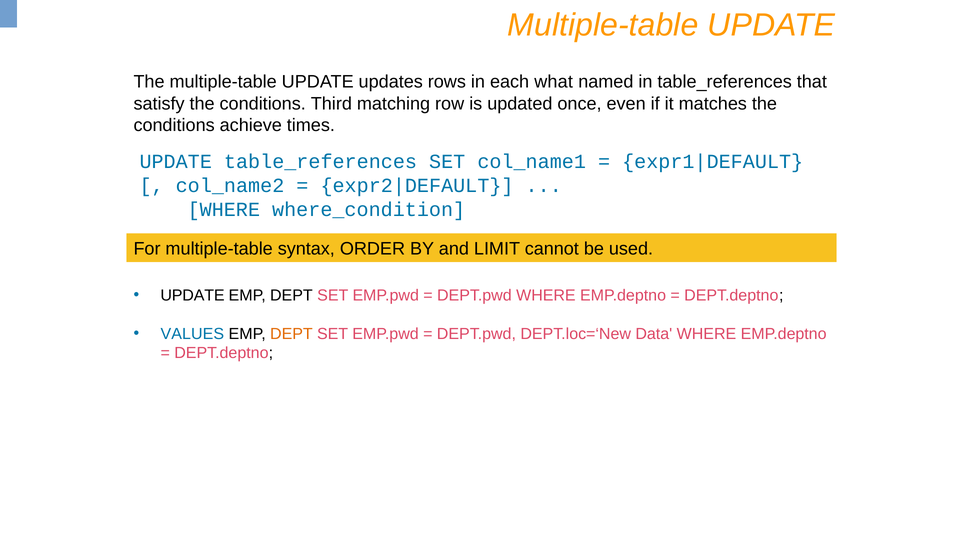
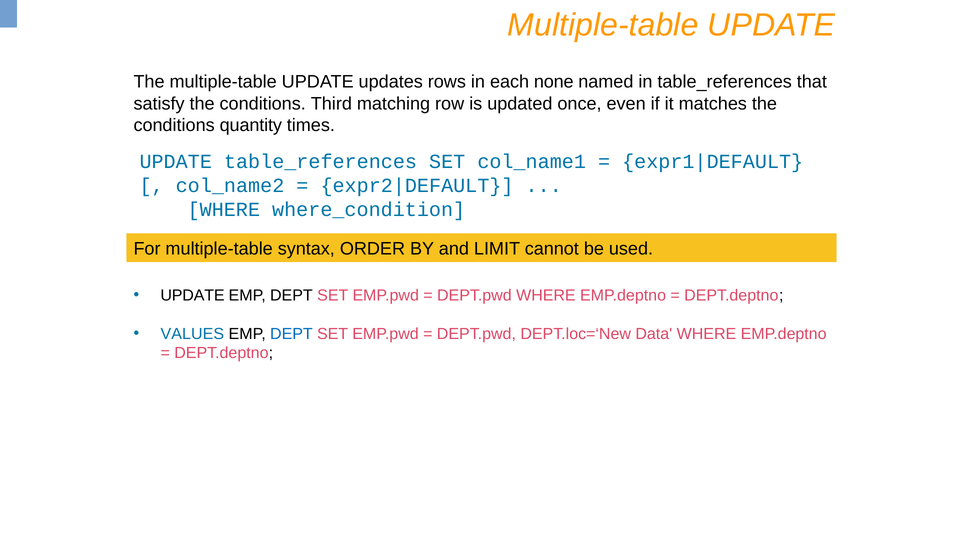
what: what -> none (554, 82)
achieve: achieve -> quantity (251, 125)
DEPT colour: orange -> blue (291, 334)
